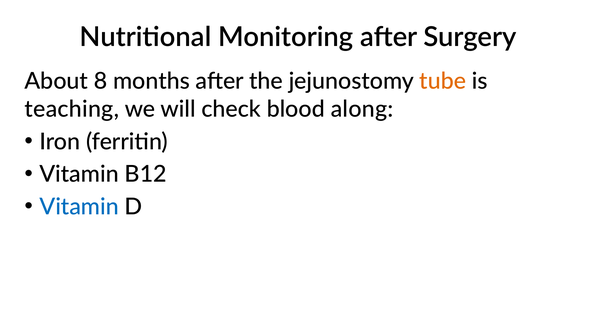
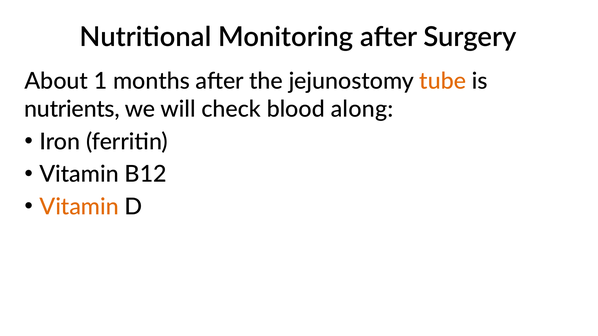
8: 8 -> 1 (101, 81)
teaching: teaching -> nutrients (72, 109)
Vitamin colour: blue -> orange (79, 207)
